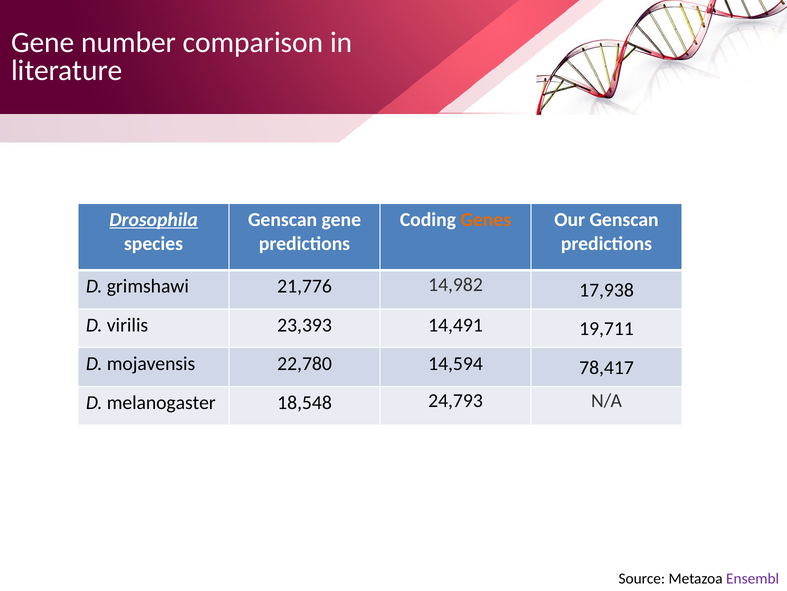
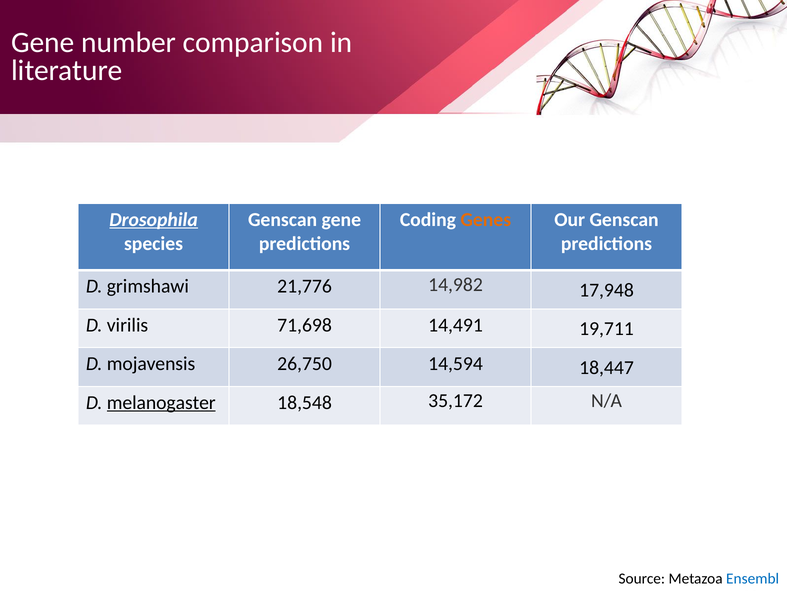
17,938: 17,938 -> 17,948 (607, 290)
23,393: 23,393 -> 71,698 (305, 325)
22,780: 22,780 -> 26,750 (305, 363)
78,417: 78,417 -> 18,447 (607, 367)
melanogaster underline: none -> present (161, 402)
24,793: 24,793 -> 35,172 (456, 400)
Ensembl colour: purple -> blue (753, 578)
